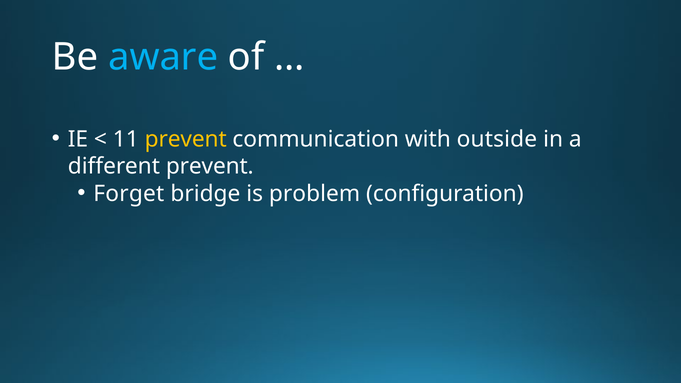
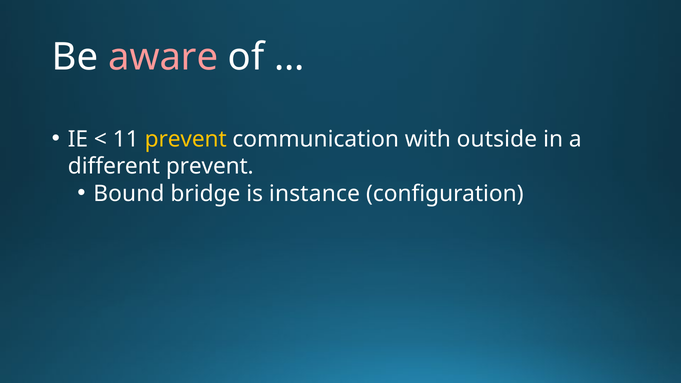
aware colour: light blue -> pink (163, 57)
Forget: Forget -> Bound (129, 194)
problem: problem -> instance (314, 194)
